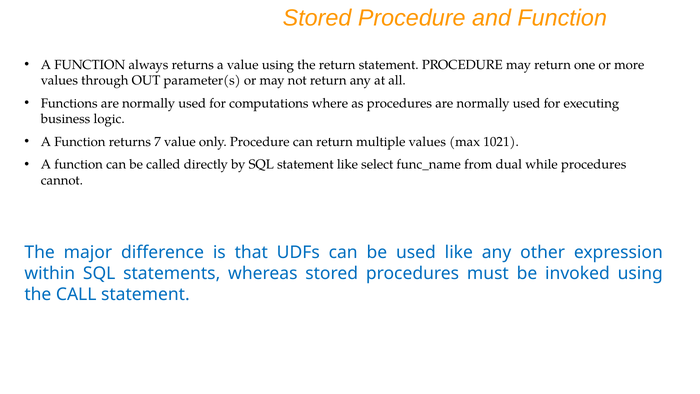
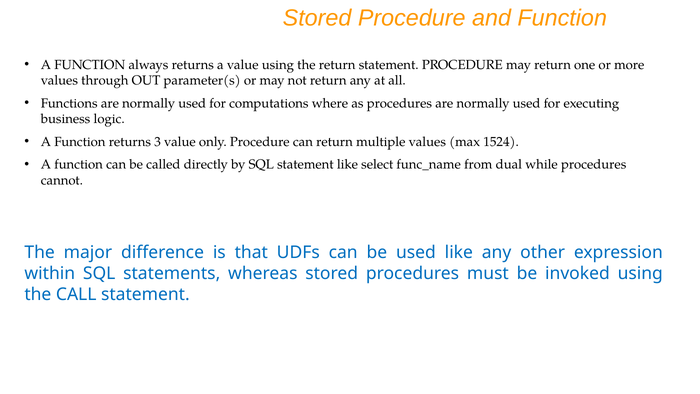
7: 7 -> 3 (158, 142)
1021: 1021 -> 1524 (501, 142)
